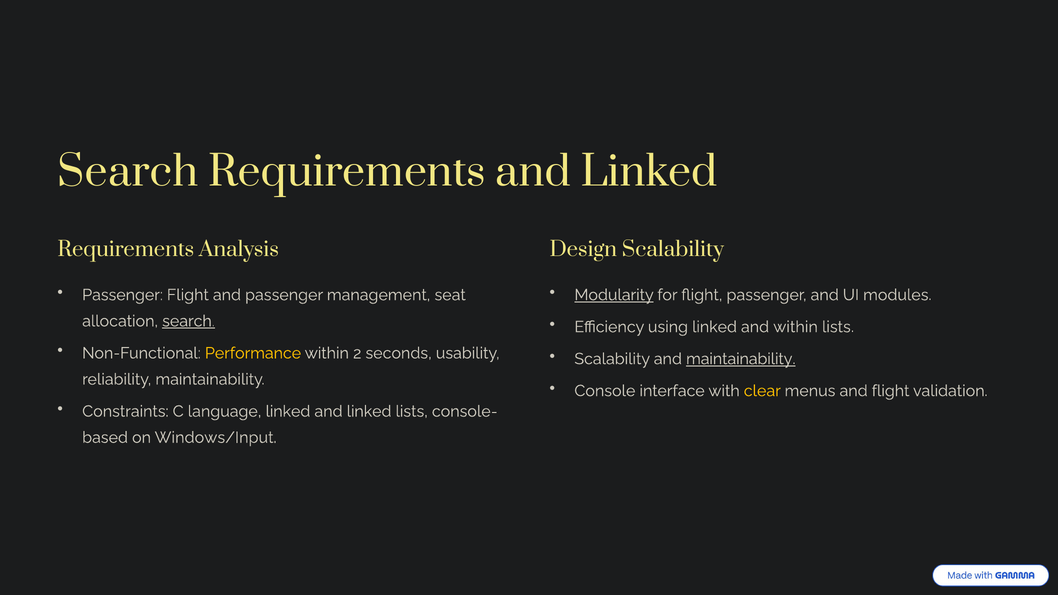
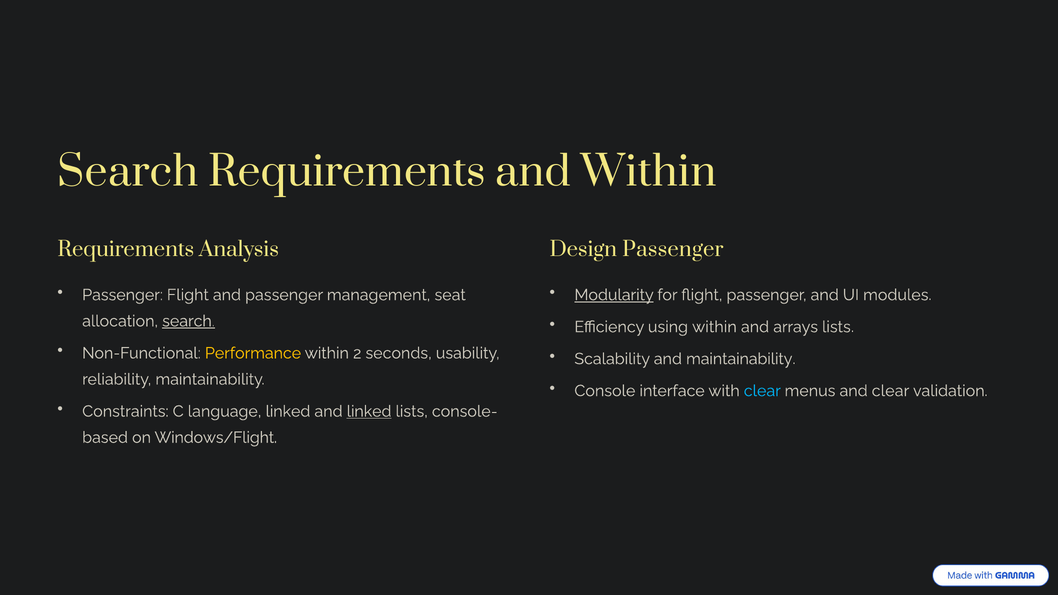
Requirements and Linked: Linked -> Within (649, 172)
Design Scalability: Scalability -> Passenger (673, 250)
using linked: linked -> within (714, 327)
and within: within -> arrays (796, 327)
maintainability underline: present -> none (741, 359)
clear colour: yellow -> light blue (762, 391)
and flight: flight -> clear (891, 391)
linked underline: none -> present (369, 411)
Windows/Input: Windows/Input -> Windows/Flight (216, 438)
